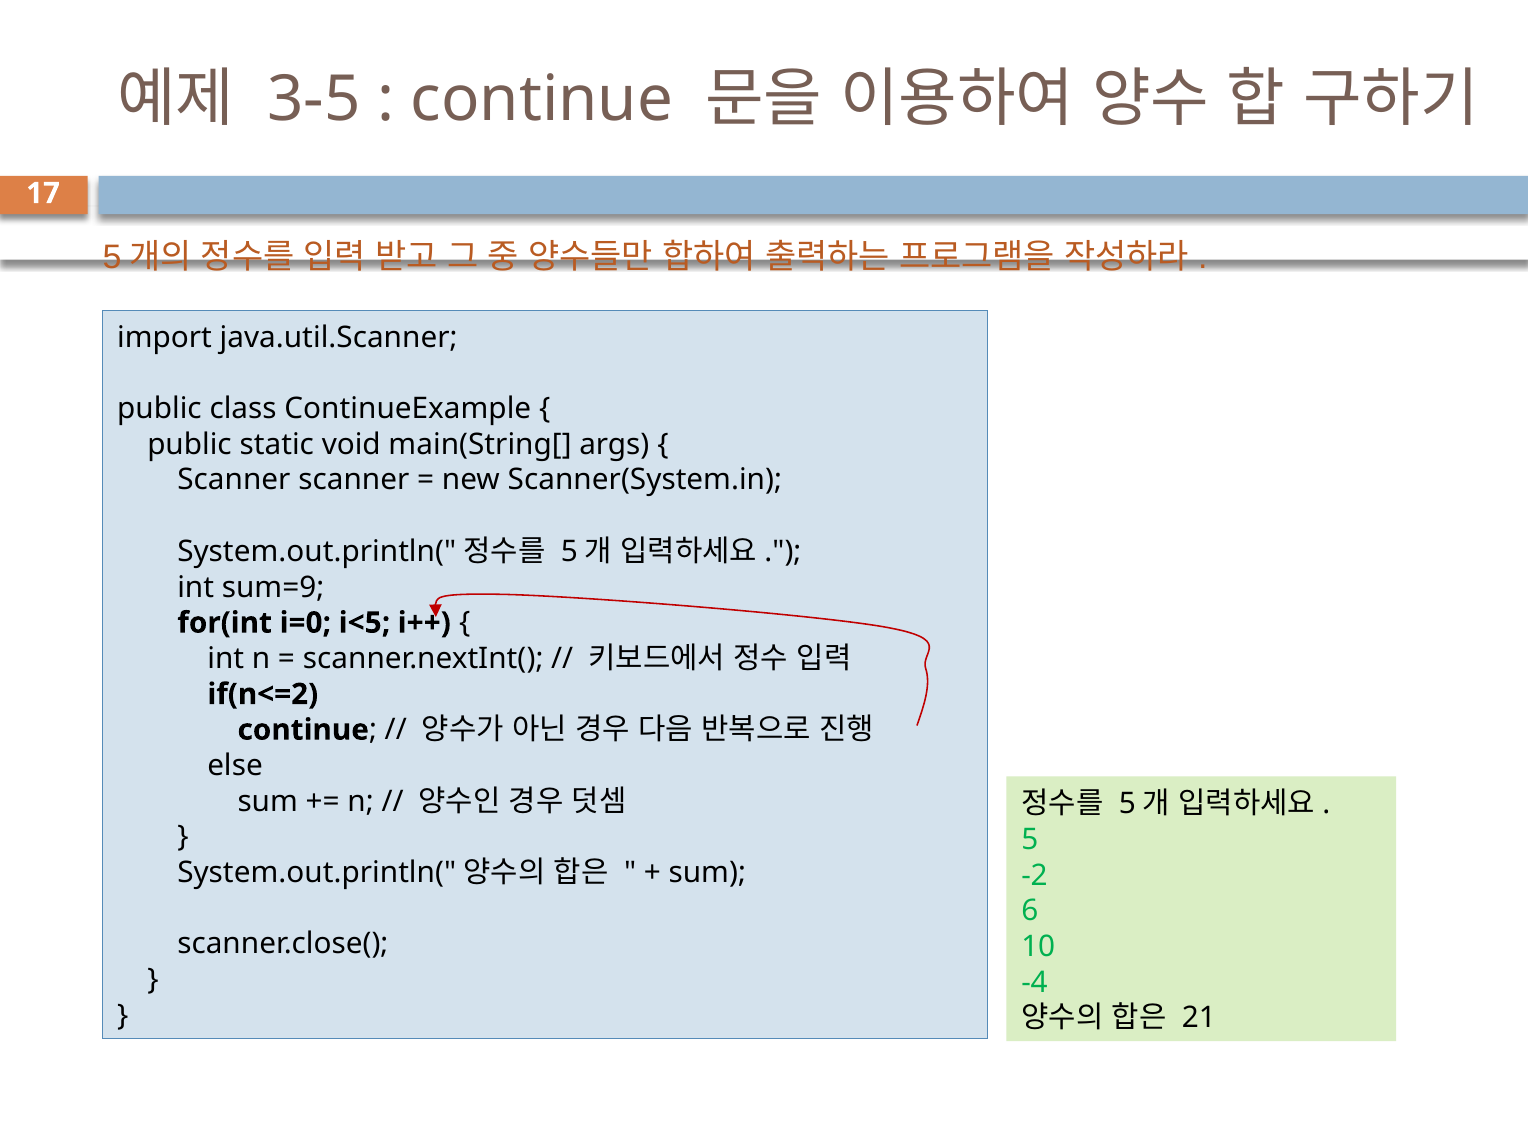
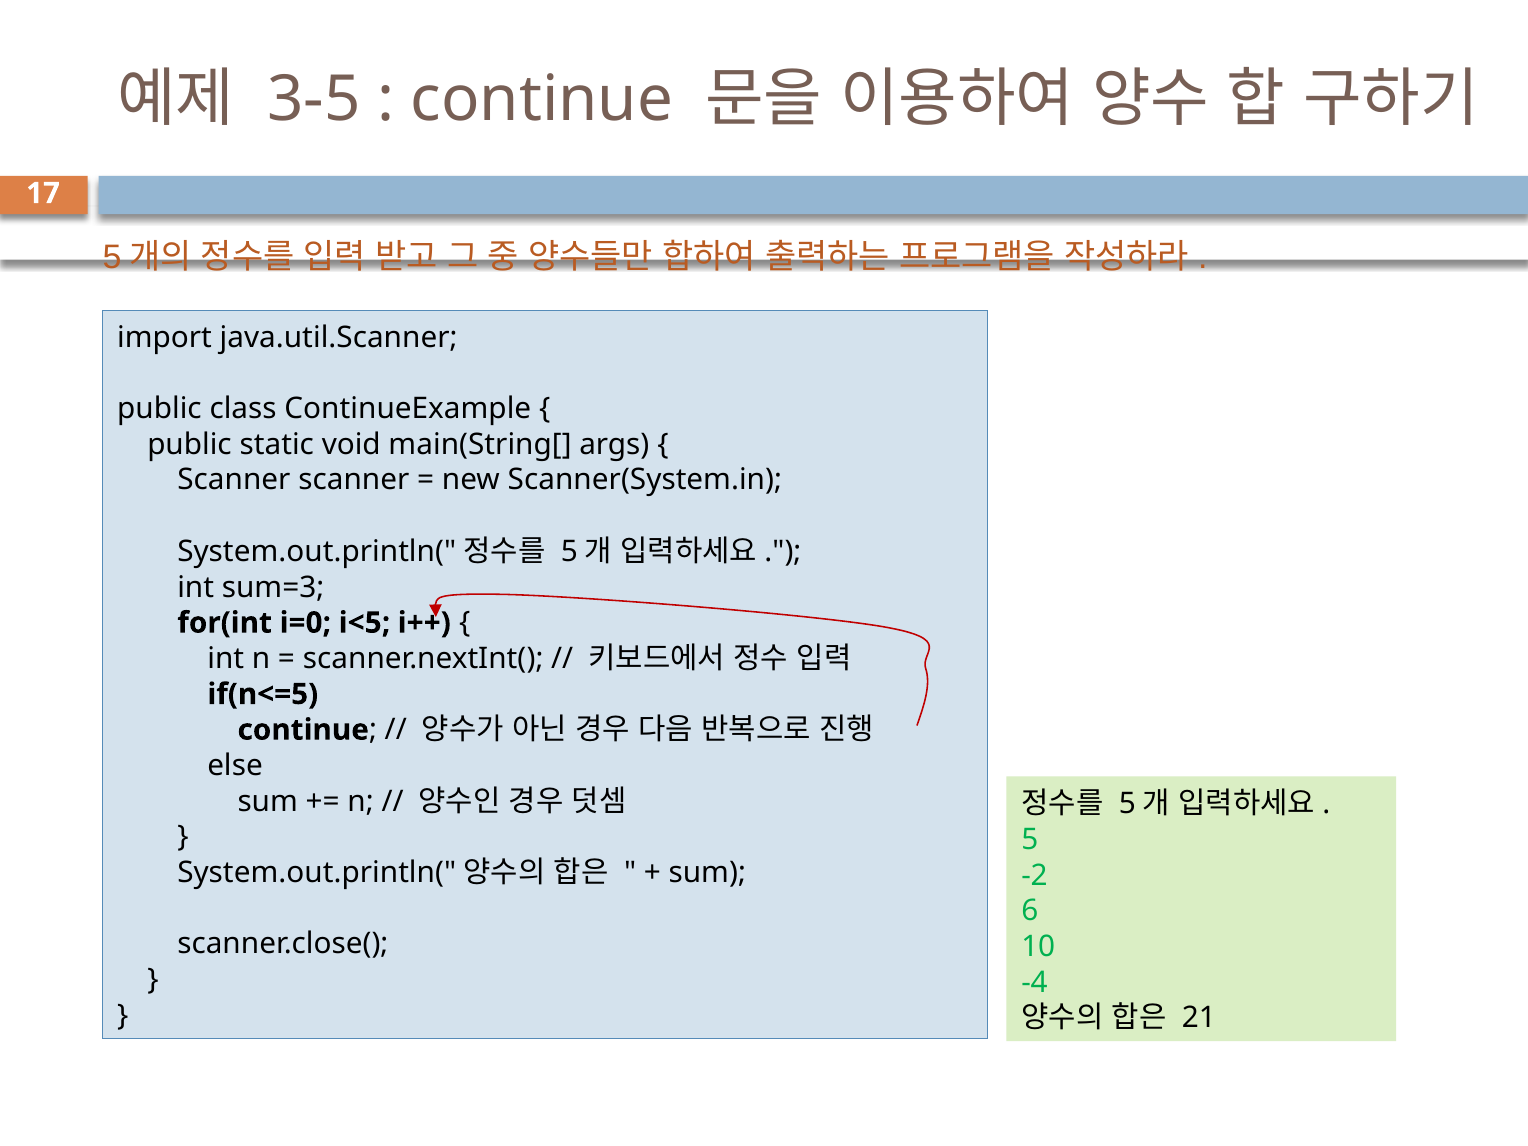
sum=9: sum=9 -> sum=3 (273, 587)
if(n<=2: if(n<=2 -> if(n<=5 (263, 694)
